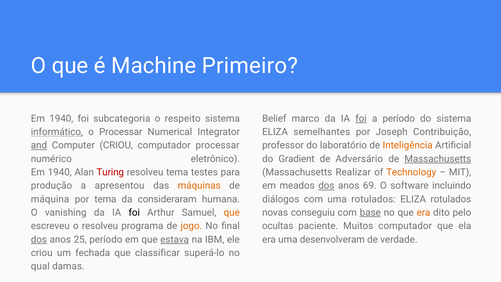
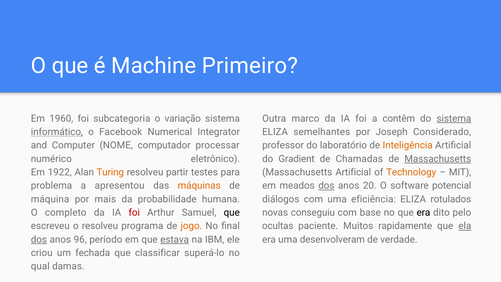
1940: 1940 -> 1960 (61, 118)
respeito: respeito -> variação (183, 118)
Belief: Belief -> Outra (274, 118)
foi underline: present -> none (361, 118)
a período: período -> contêm (399, 118)
sistema underline: none -> present (454, 118)
o Processar: Processar -> Facebook (121, 132)
Contribuição: Contribuição -> Considerado (442, 132)
and underline: present -> none (39, 145)
Computer CRIOU: CRIOU -> NOME (116, 145)
Adversário: Adversário -> Chamadas (359, 159)
1940: 1940 -> 1922 (60, 172)
Turing colour: red -> orange (110, 172)
resolveu tema: tema -> partir (177, 172)
Massachusetts Realizar: Realizar -> Artificial (353, 172)
produção: produção -> problema (51, 186)
69: 69 -> 20 (370, 186)
incluindo: incluindo -> potencial (452, 186)
por tema: tema -> mais (105, 199)
consideraram: consideraram -> probabilidade (167, 199)
uma rotulados: rotulados -> eficiência (374, 199)
vanishing: vanishing -> completo (66, 212)
foi colour: black -> red (134, 212)
que colour: orange -> black (232, 212)
base underline: present -> none (370, 212)
era colour: orange -> black (423, 212)
Muitos computador: computador -> rapidamente (405, 226)
ela underline: none -> present (465, 226)
25: 25 -> 96 (80, 239)
